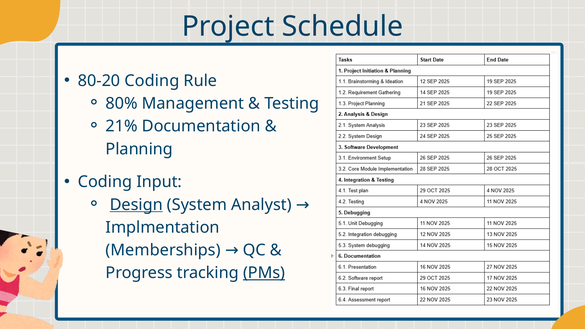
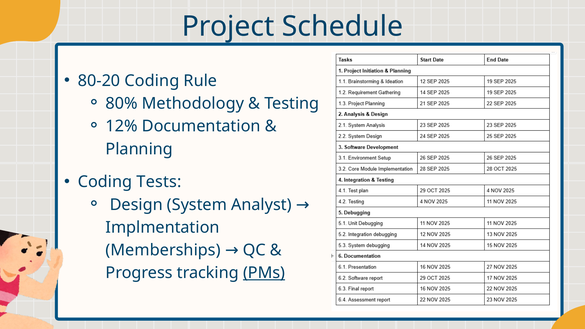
Management: Management -> Methodology (193, 104)
21%: 21% -> 12% (122, 126)
Input: Input -> Tests (159, 182)
Design underline: present -> none (136, 205)
